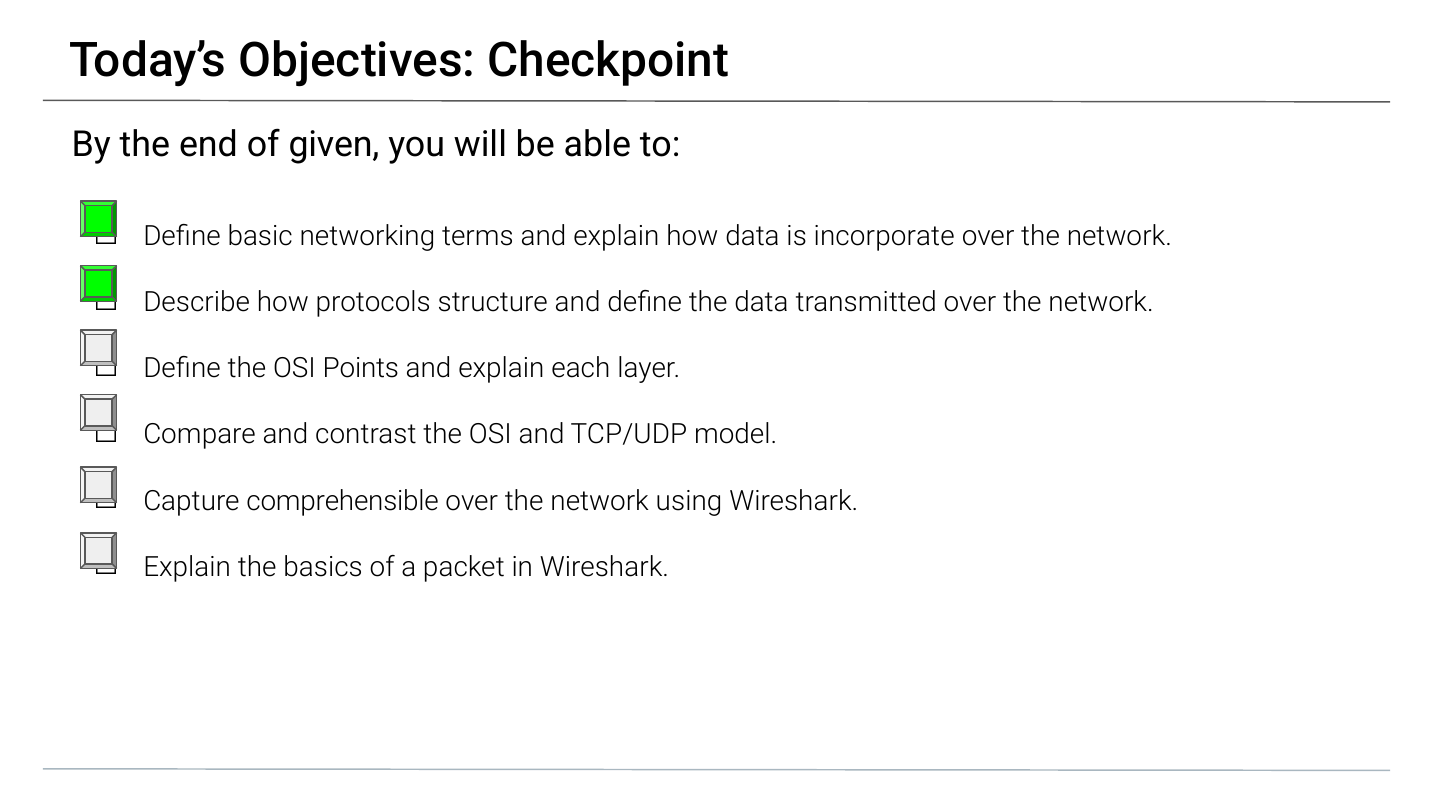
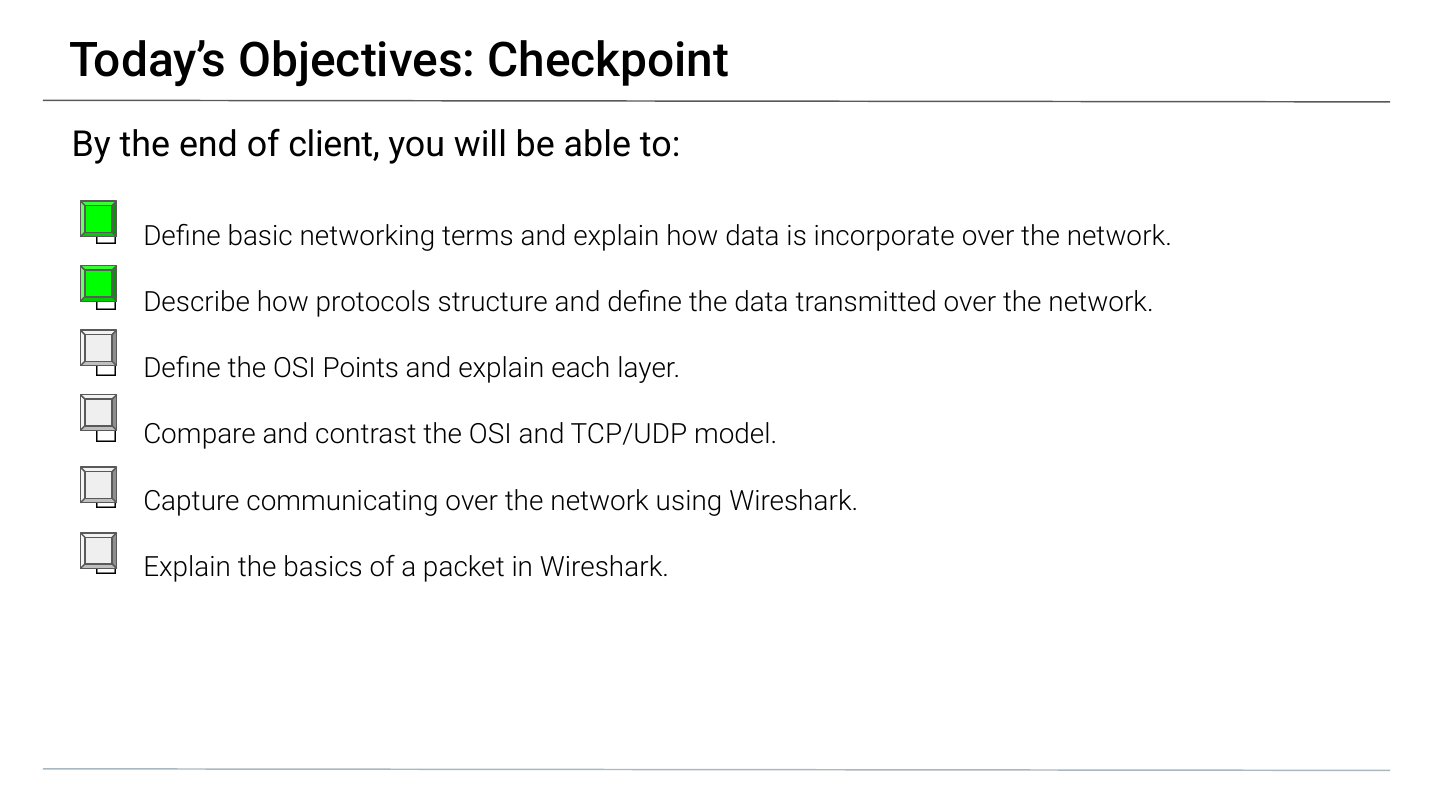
given: given -> client (334, 144)
comprehensible: comprehensible -> communicating (342, 501)
